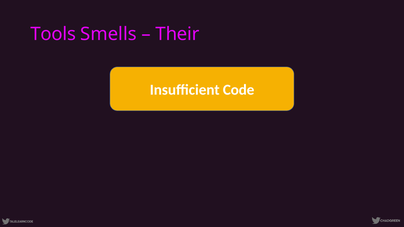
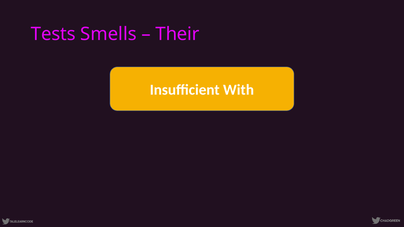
Tools: Tools -> Tests (53, 34)
Code: Code -> With (239, 90)
